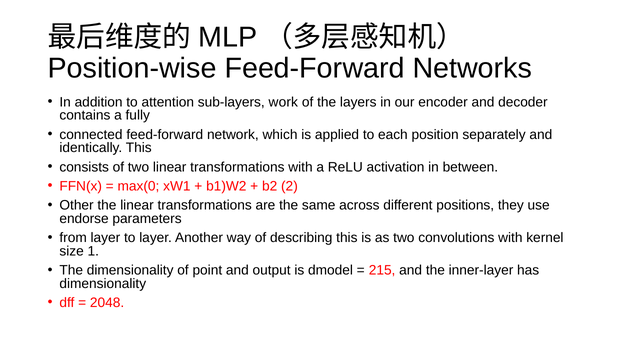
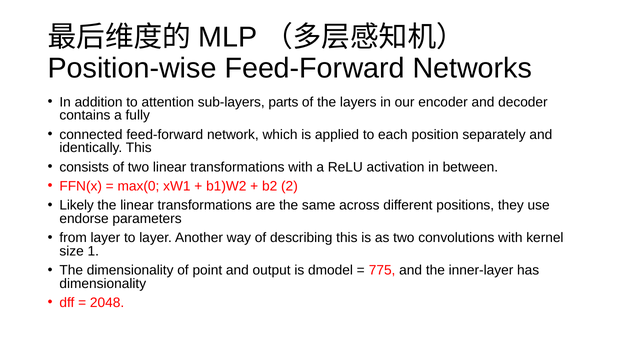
work: work -> parts (283, 102)
Other: Other -> Likely (77, 205)
215: 215 -> 775 (382, 270)
